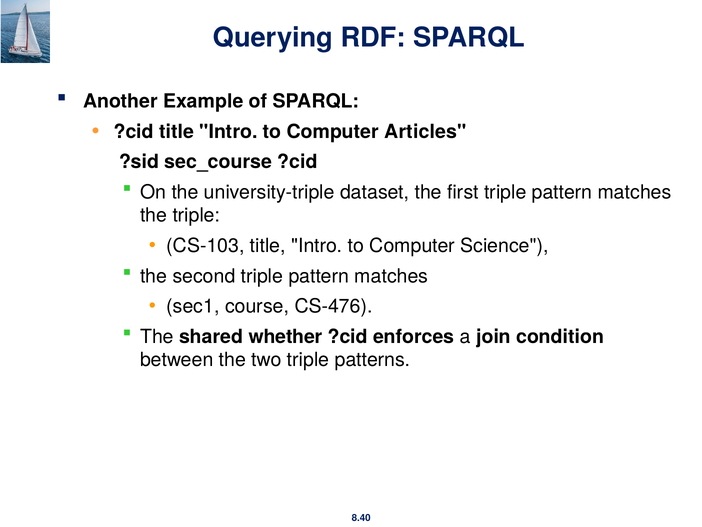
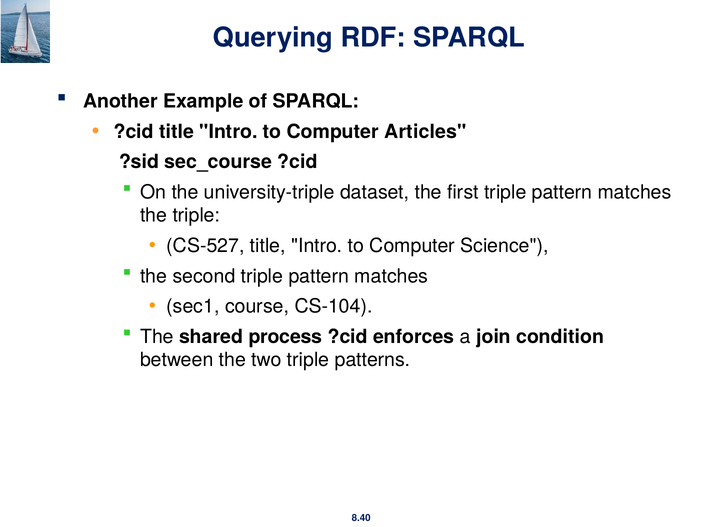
CS-103: CS-103 -> CS-527 (205, 246)
CS-476: CS-476 -> CS-104 (334, 306)
whether: whether -> process (285, 336)
